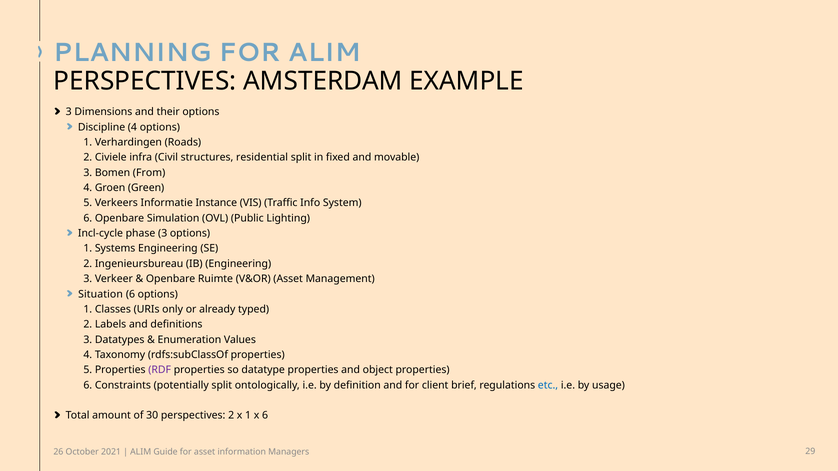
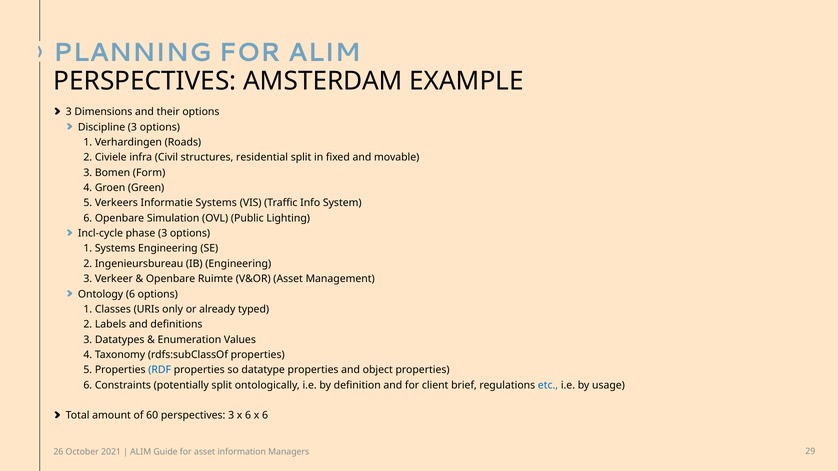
Discipline 4: 4 -> 3 (132, 127)
From: From -> Form (149, 173)
Informatie Instance: Instance -> Systems (216, 203)
Situation: Situation -> Ontology (101, 294)
RDF colour: purple -> blue (160, 370)
30: 30 -> 60 (152, 416)
perspectives 2: 2 -> 3 (231, 416)
1: 1 -> 6 (248, 416)
